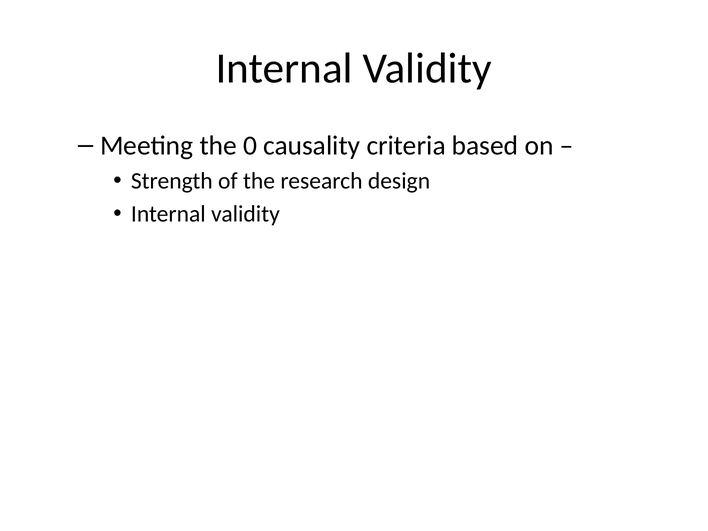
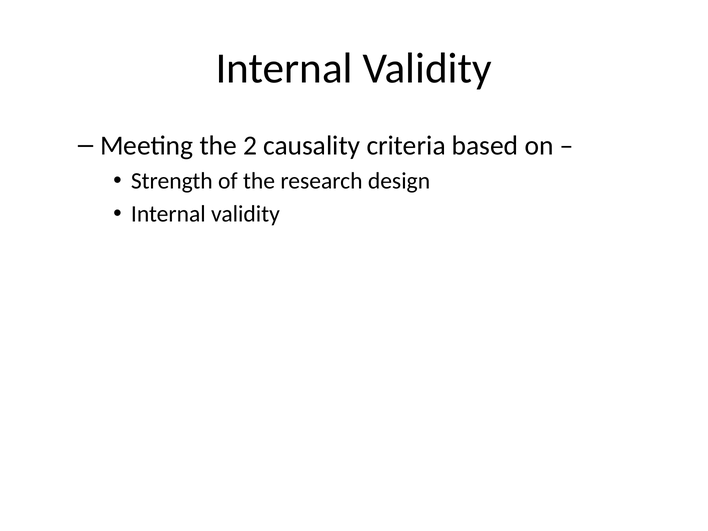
0: 0 -> 2 (250, 146)
